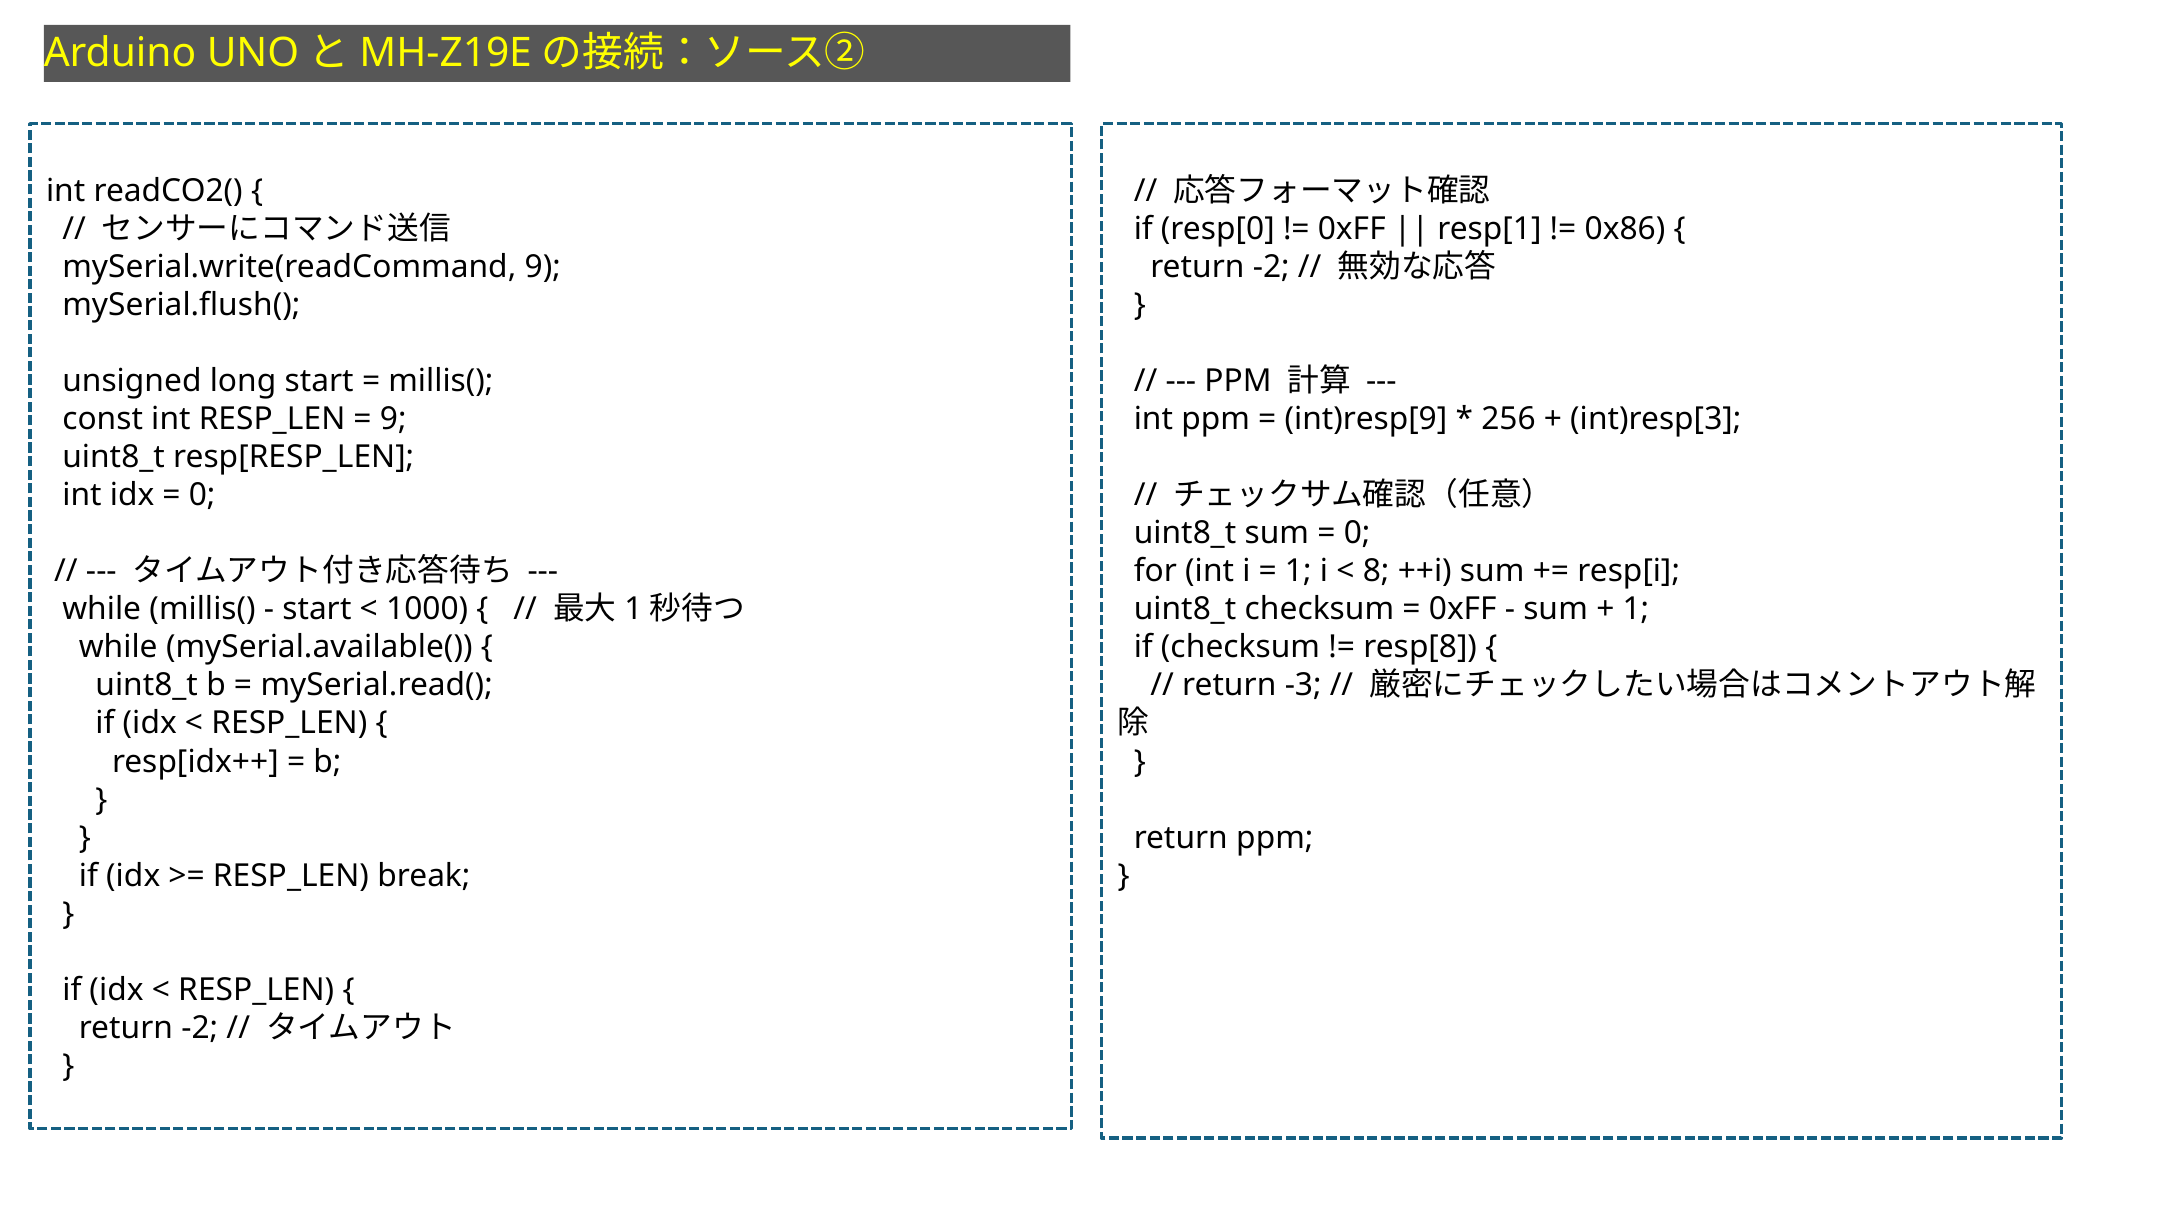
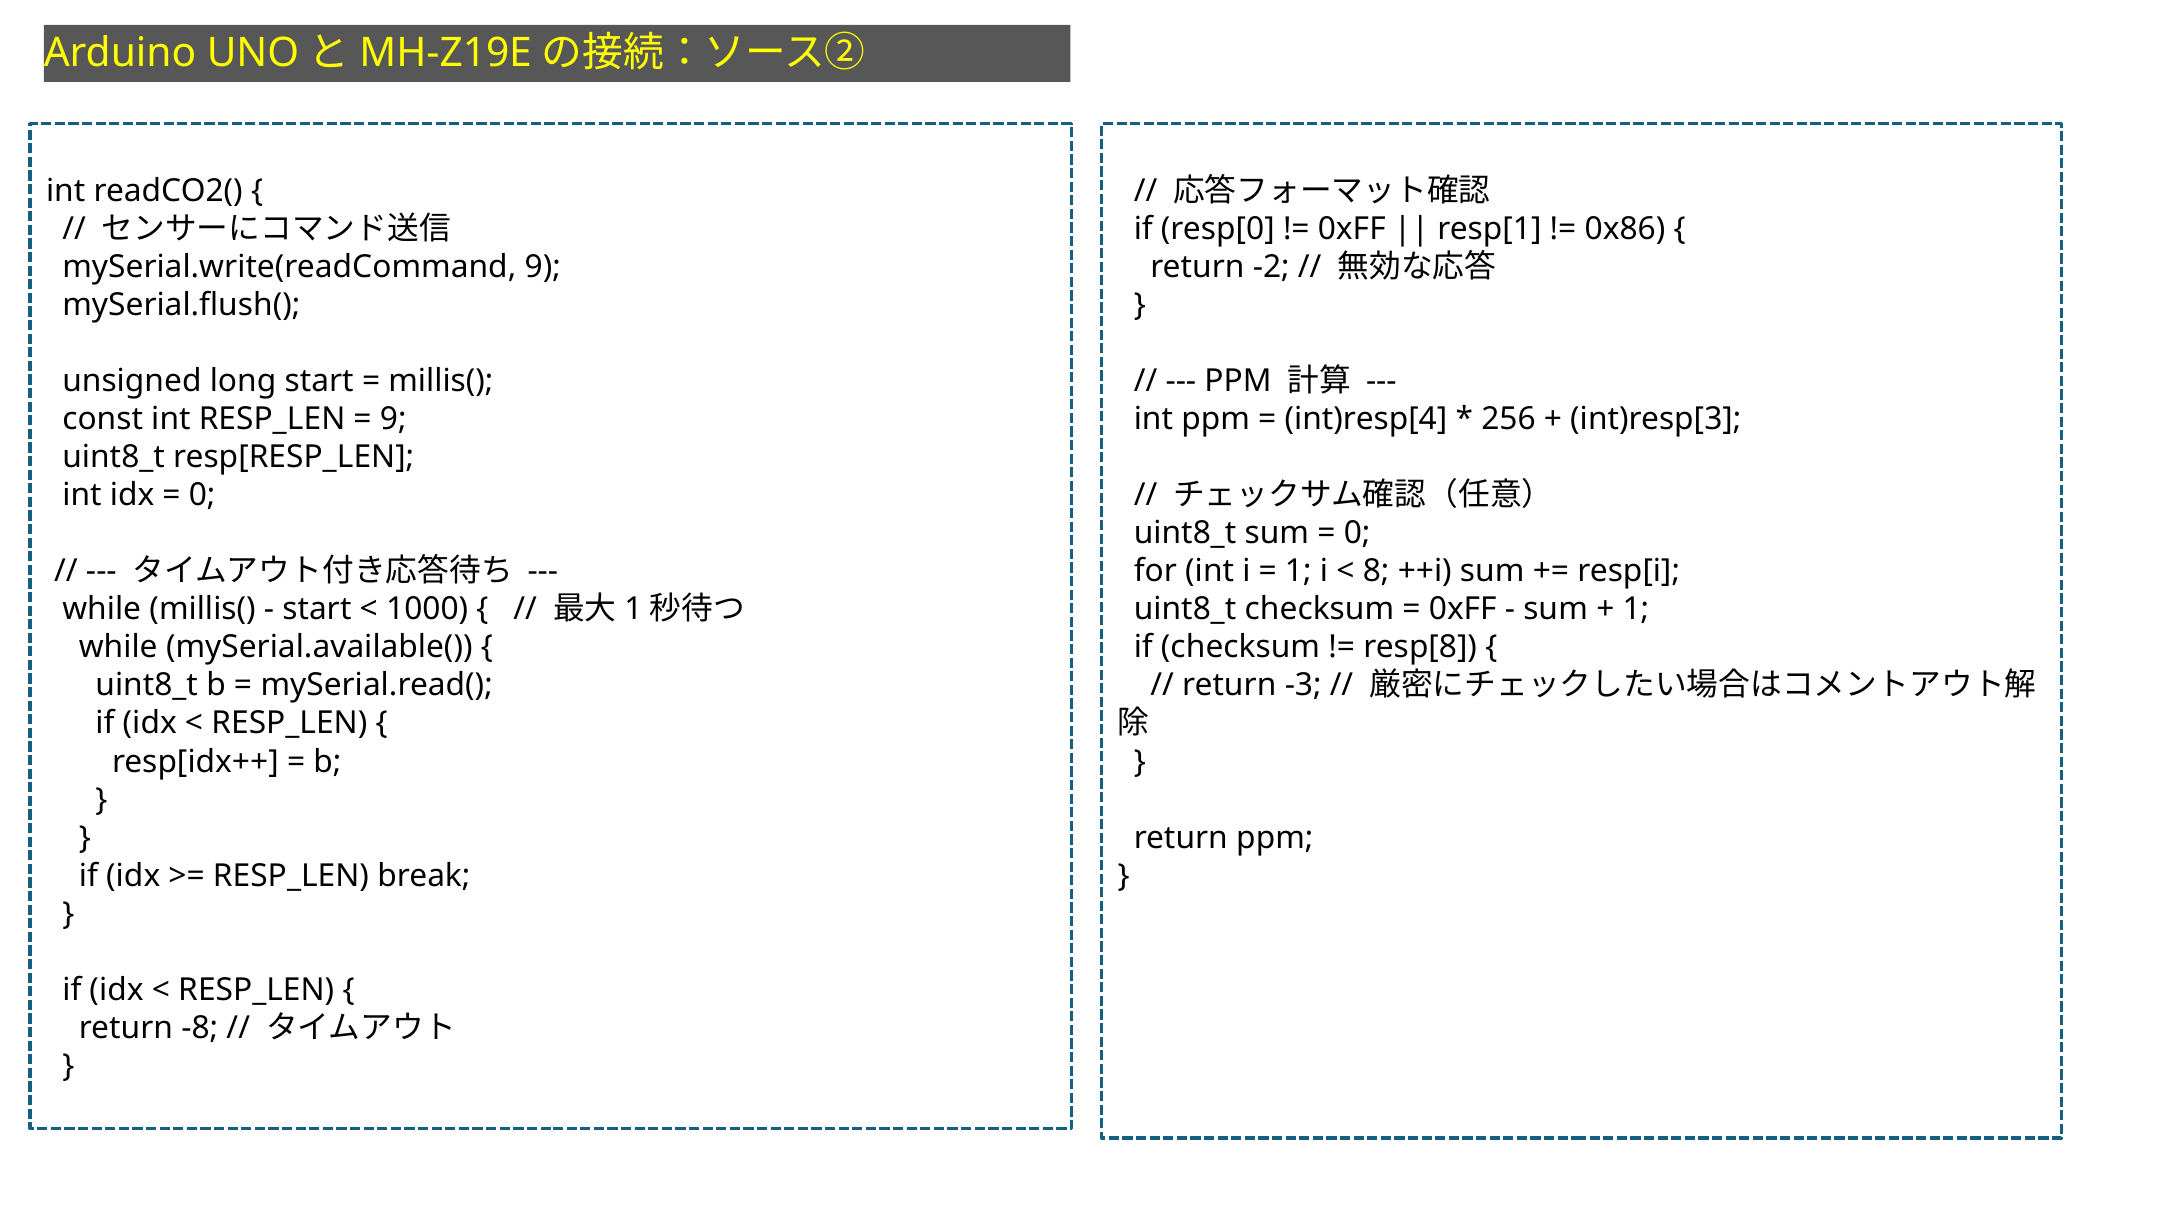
int)resp[9: int)resp[9 -> int)resp[4 (1366, 419)
-2: -2 -> -8 (200, 1028)
